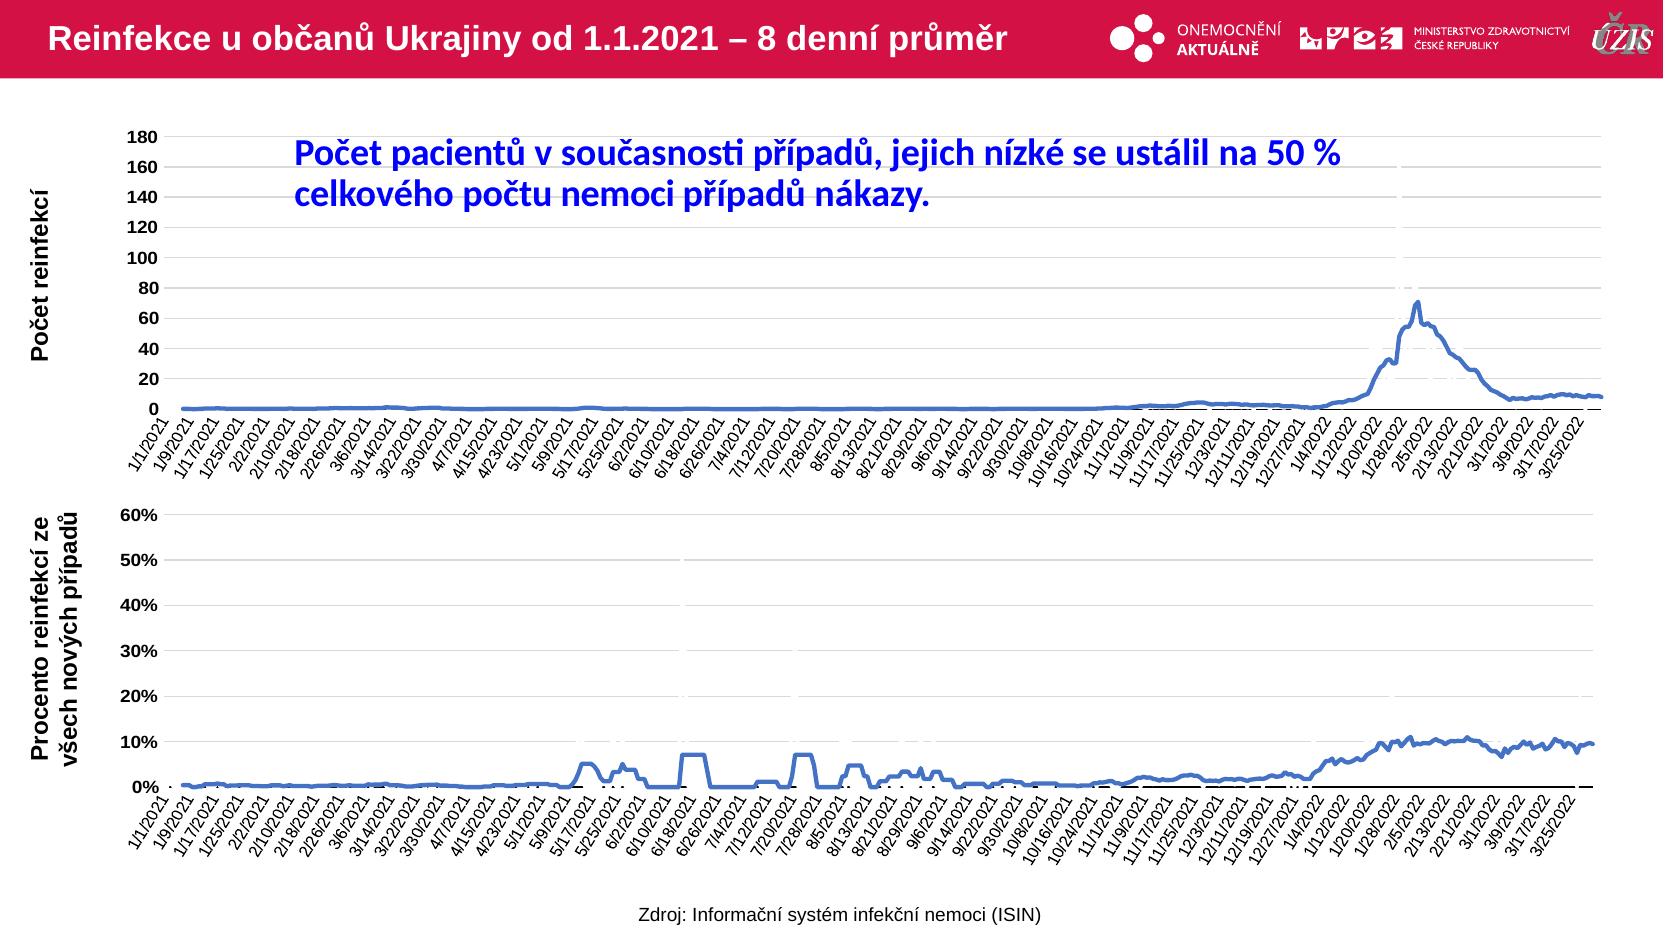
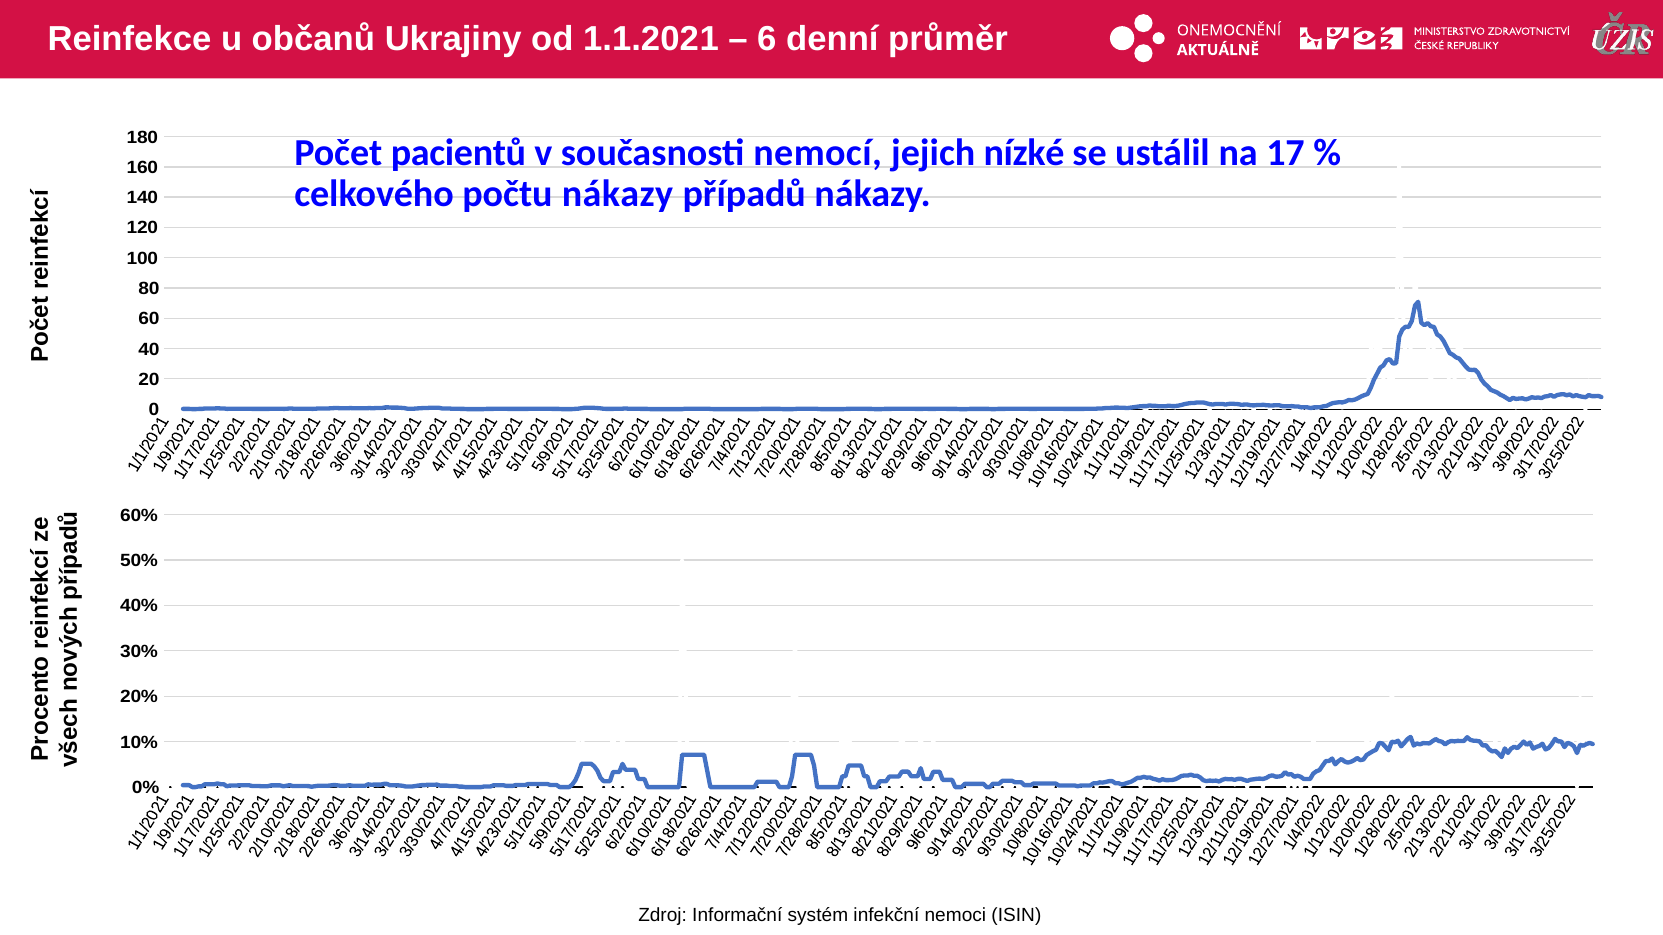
8: 8 -> 6 (767, 39)
současnosti případů: případů -> nemocí (818, 153)
50: 50 -> 17 (1286, 153)
počtu nemoci: nemoci -> nákazy (617, 194)
